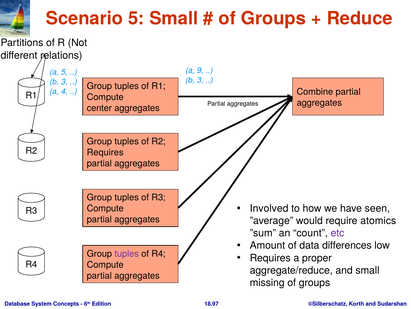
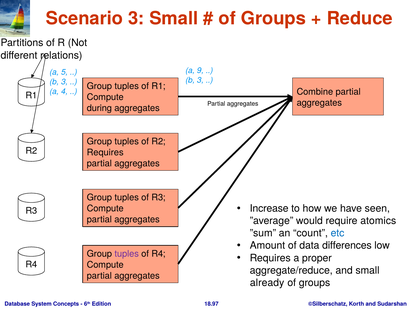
Scenario 5: 5 -> 3 (136, 18)
center: center -> during (99, 108)
Involved: Involved -> Increase (269, 208)
etc colour: purple -> blue (338, 233)
missing: missing -> already (267, 282)
